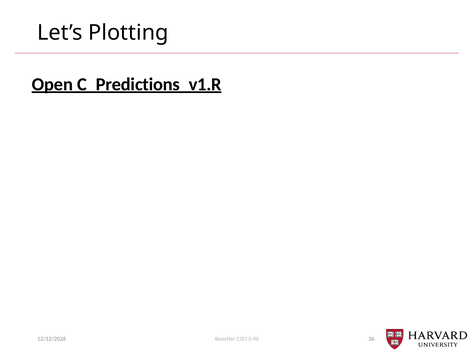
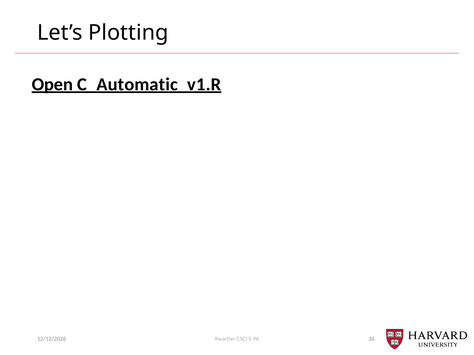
C_Predictions_v1.R: C_Predictions_v1.R -> C_Automatic_v1.R (149, 84)
